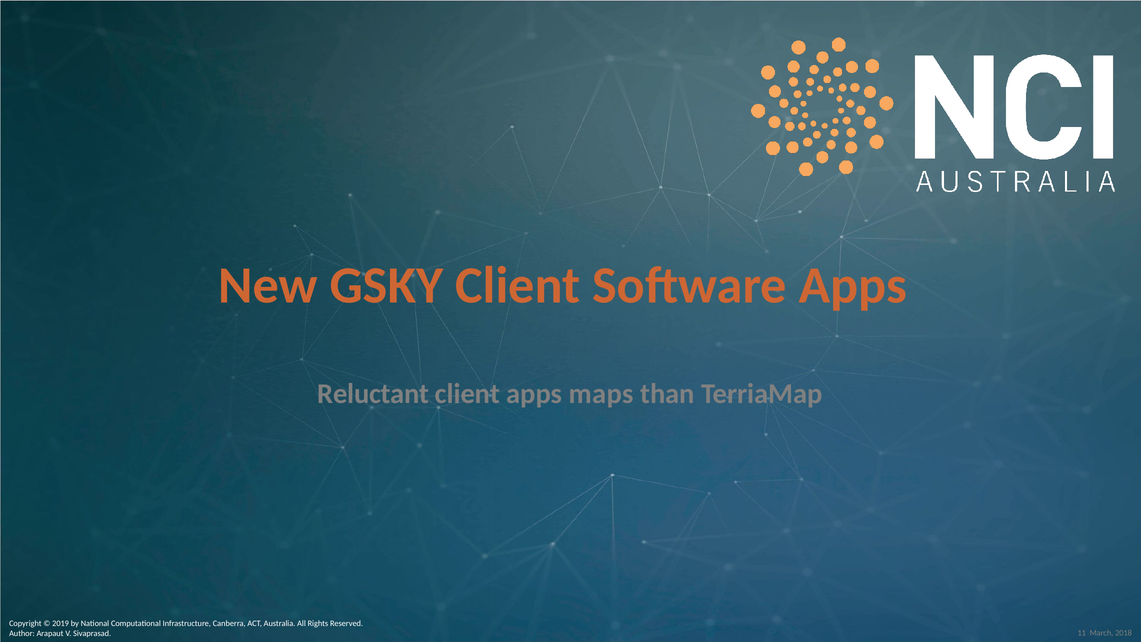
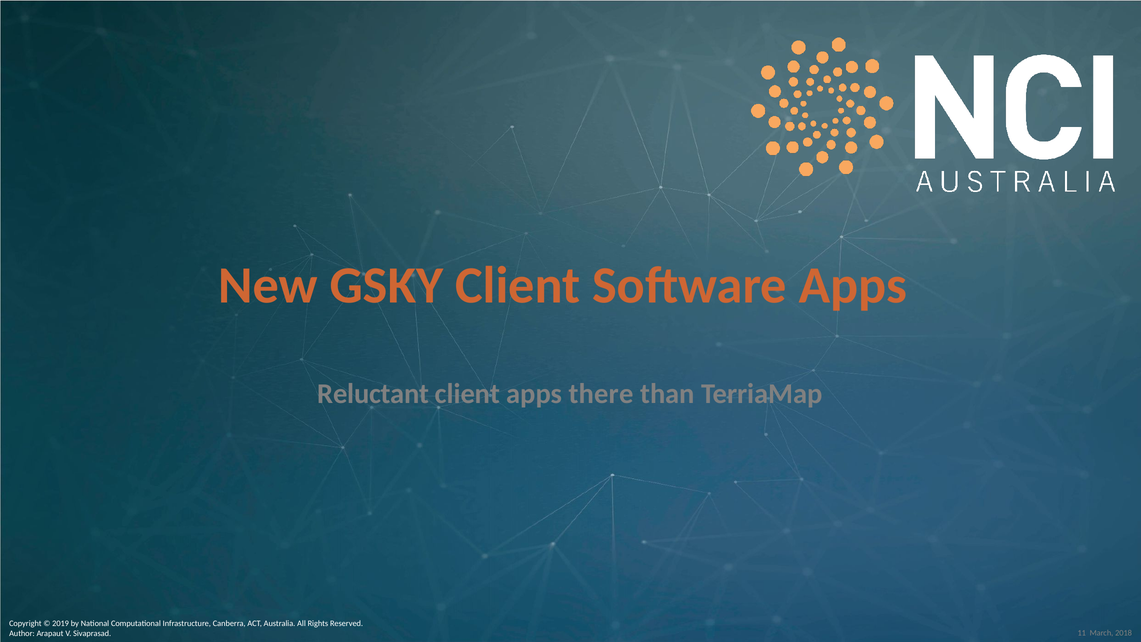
maps: maps -> there (601, 394)
